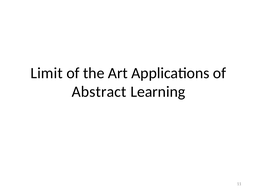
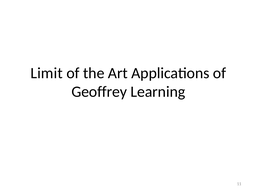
Abstract: Abstract -> Geoffrey (99, 92)
